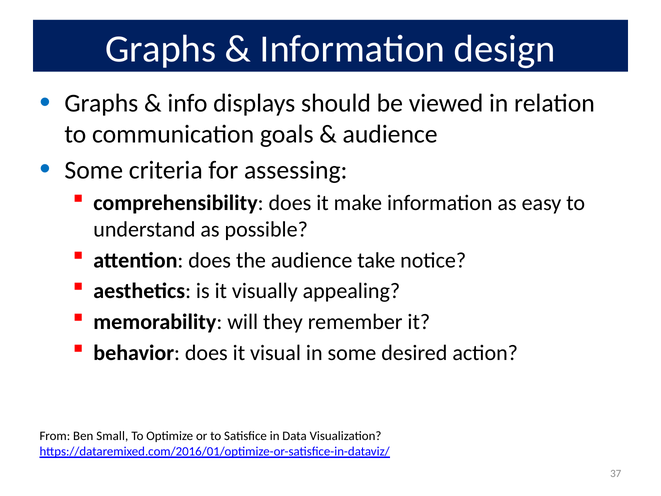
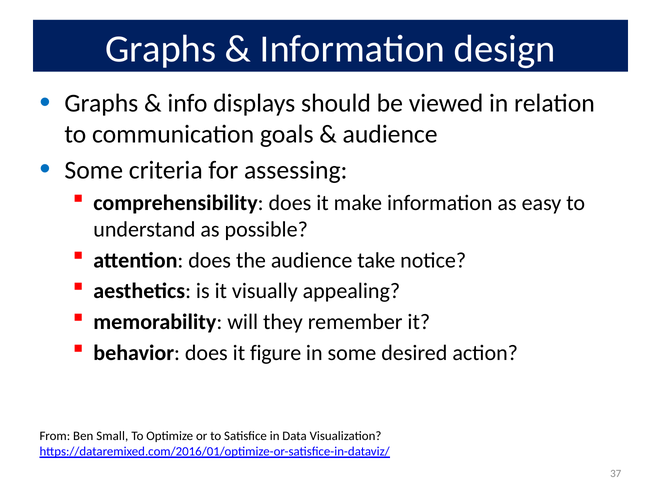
visual: visual -> figure (276, 353)
